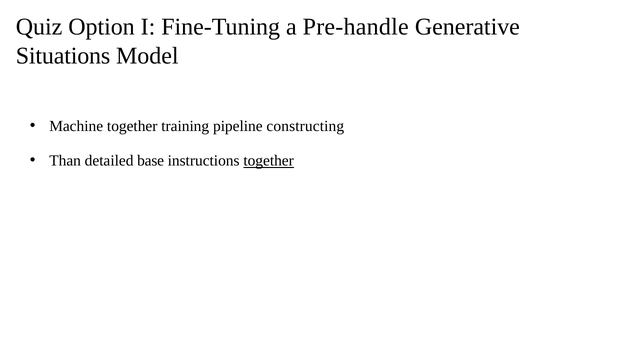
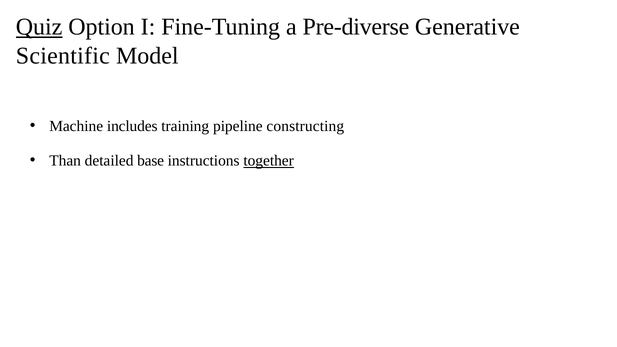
Quiz underline: none -> present (39, 27)
Pre-handle: Pre-handle -> Pre-diverse (356, 27)
Situations: Situations -> Scientific (63, 56)
Machine together: together -> includes (132, 126)
